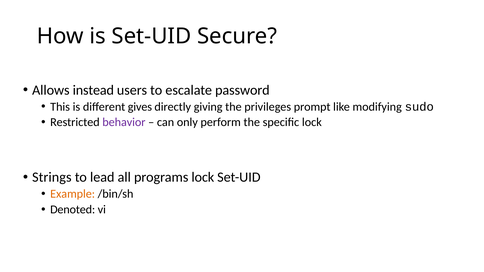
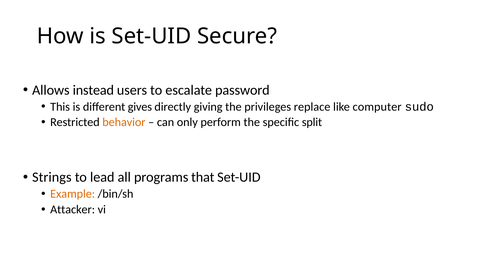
prompt: prompt -> replace (312, 107)
modifying: modifying -> computer (377, 107)
behavior colour: purple -> orange (124, 122)
specific lock: lock -> split (312, 122)
programs lock: lock -> that (203, 177)
Denoted: Denoted -> Attacker (73, 210)
